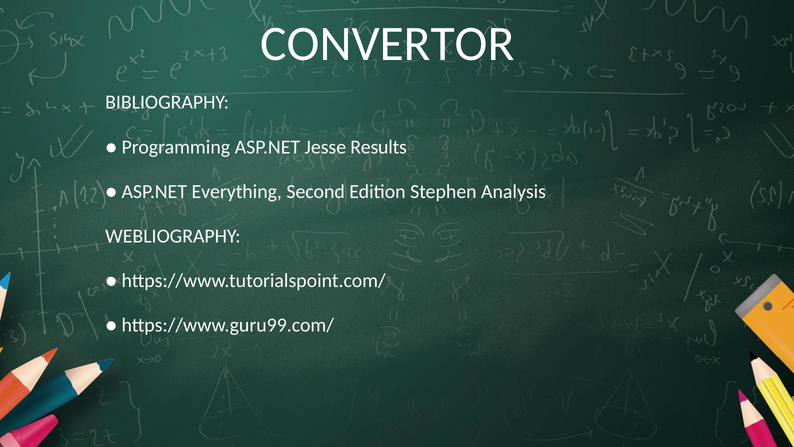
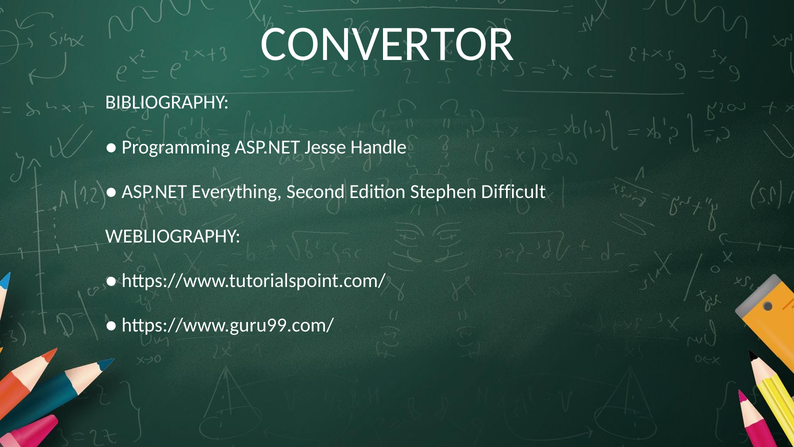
Results: Results -> Handle (379, 147)
Analysis: Analysis -> Difficult (513, 191)
